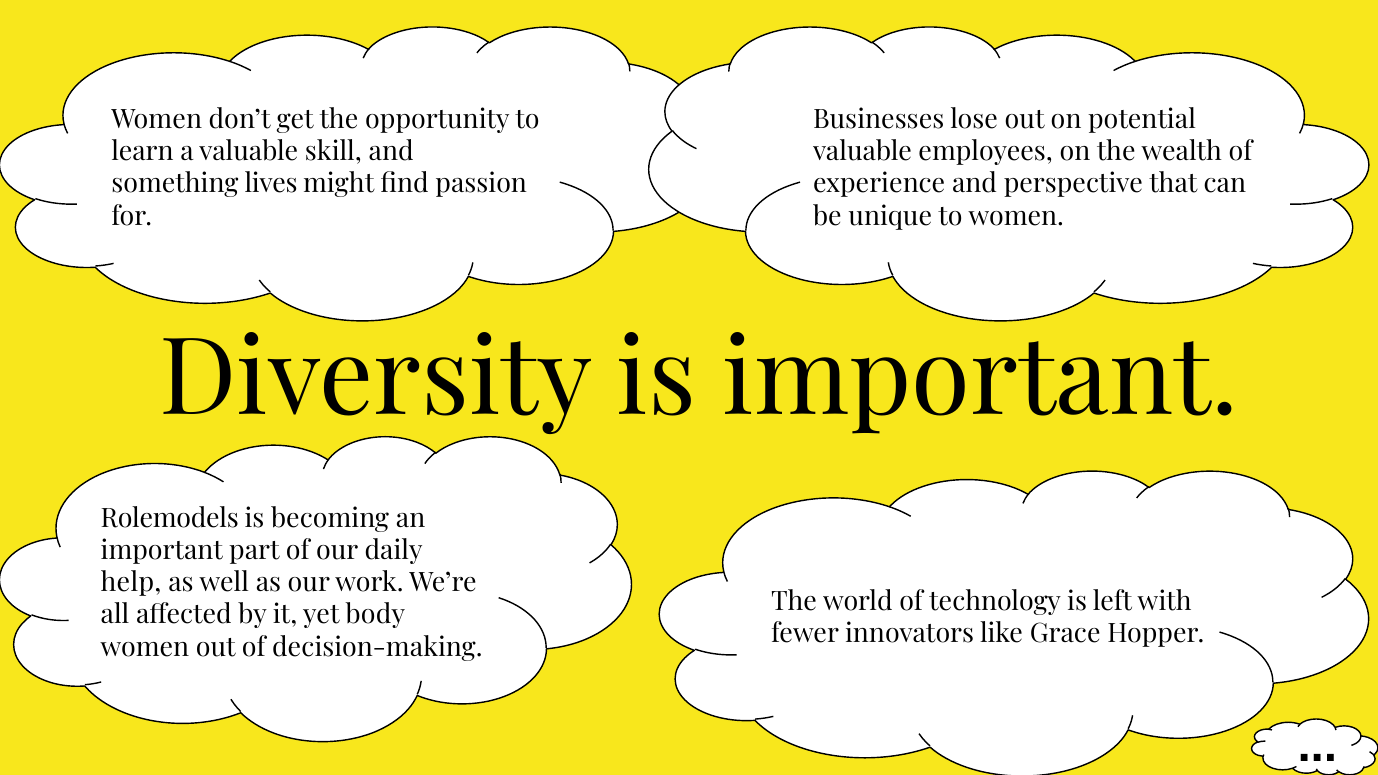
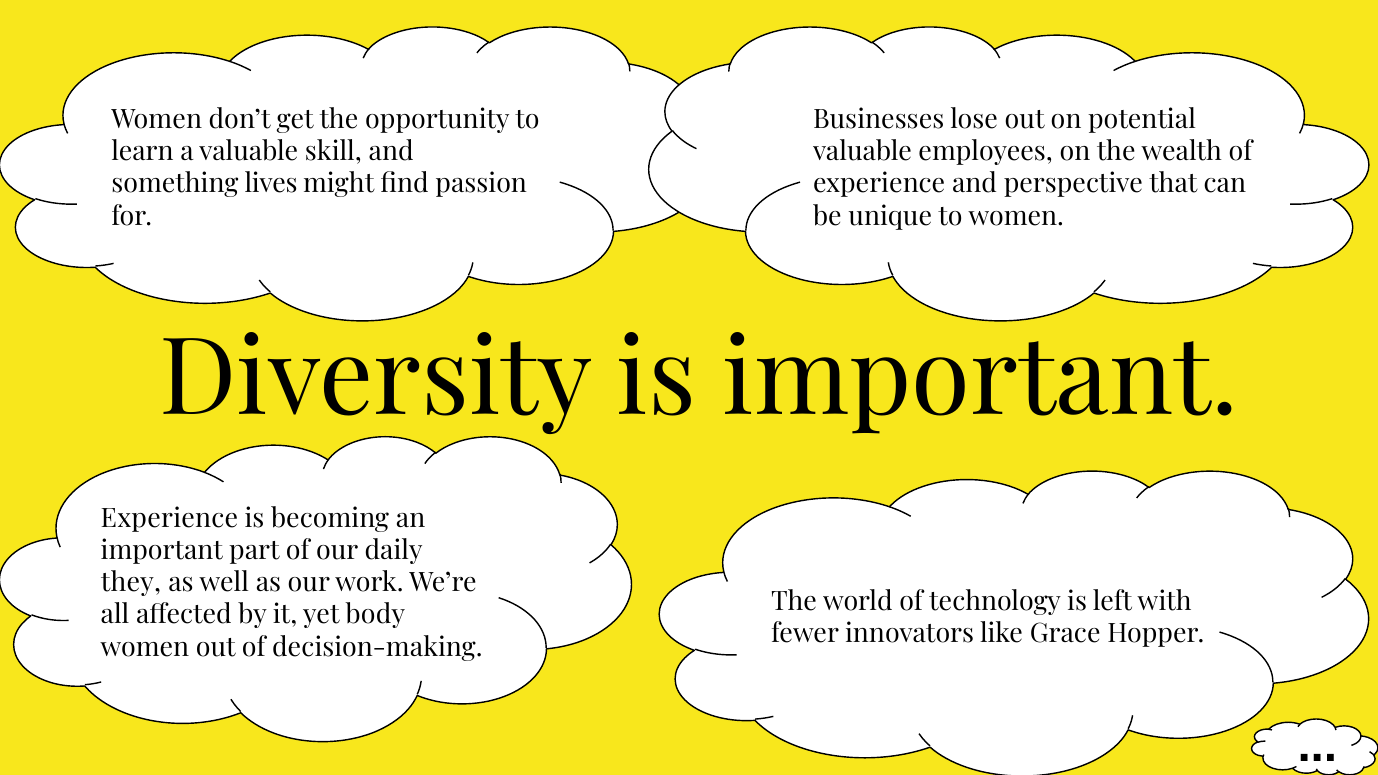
Rolemodels: Rolemodels -> Experience (169, 519)
help: help -> they (131, 583)
